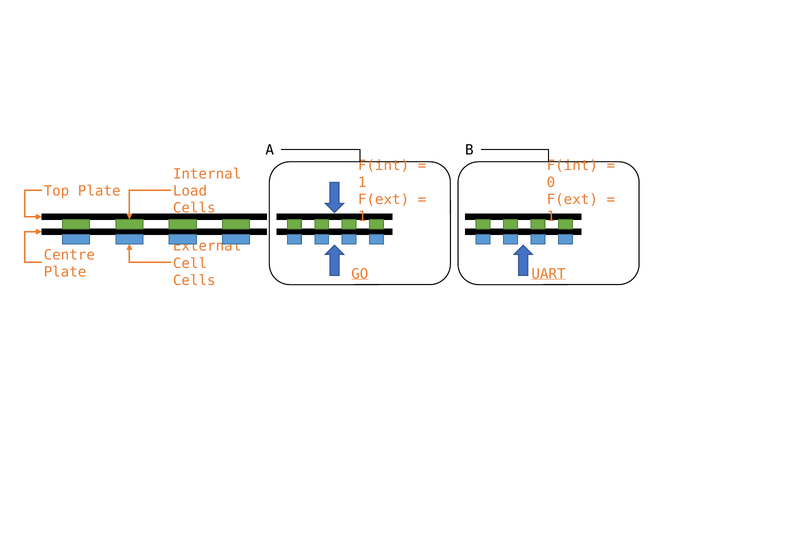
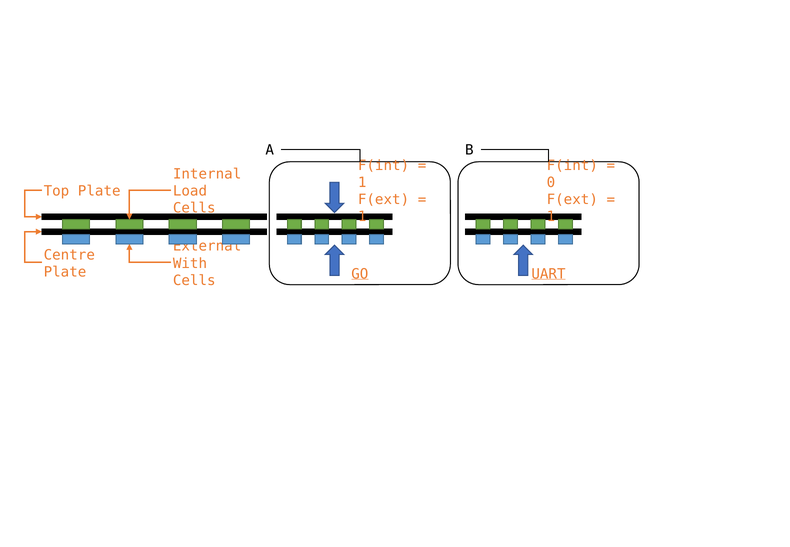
Cell: Cell -> With (190, 263)
